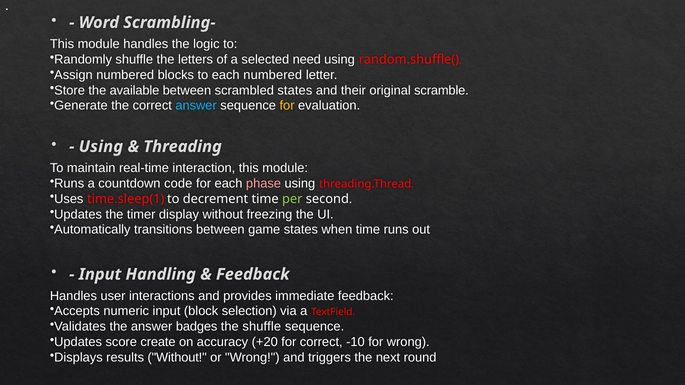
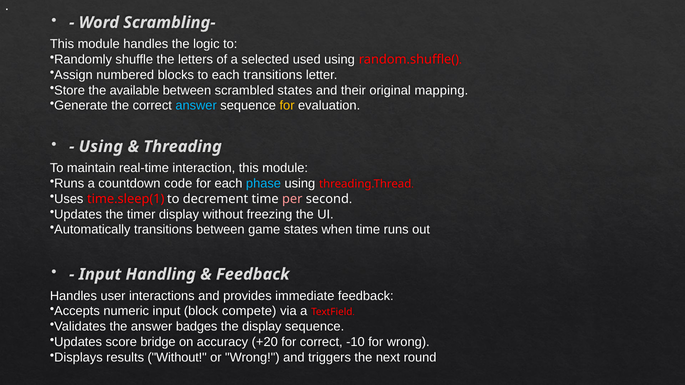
need: need -> used (307, 60)
each numbered: numbered -> transitions (273, 75)
scramble: scramble -> mapping (441, 90)
phase colour: pink -> light blue (263, 184)
per colour: light green -> pink (292, 199)
selection: selection -> compete (249, 312)
the shuffle: shuffle -> display (262, 327)
create: create -> bridge (158, 342)
